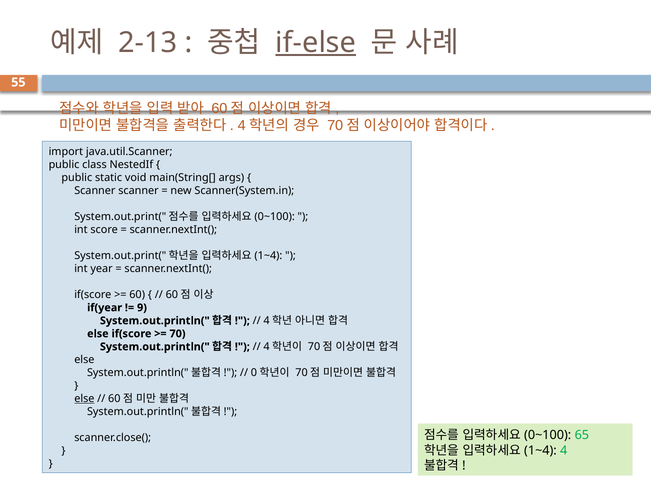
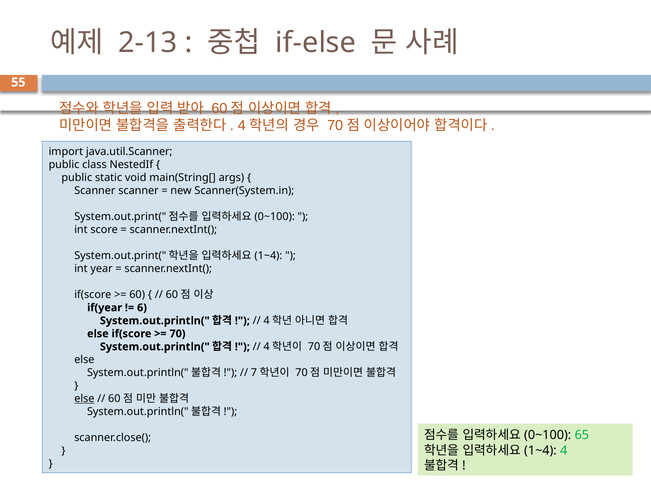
if-else underline: present -> none (316, 43)
9: 9 -> 6 (142, 308)
0: 0 -> 7 (254, 373)
